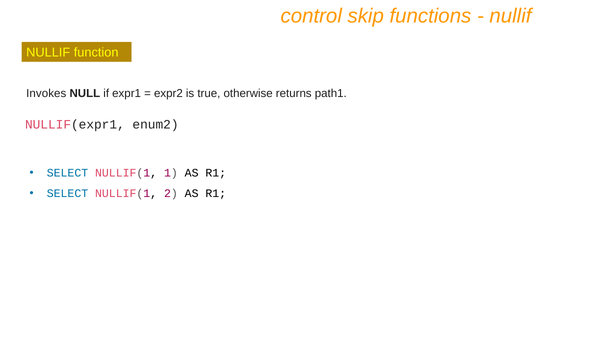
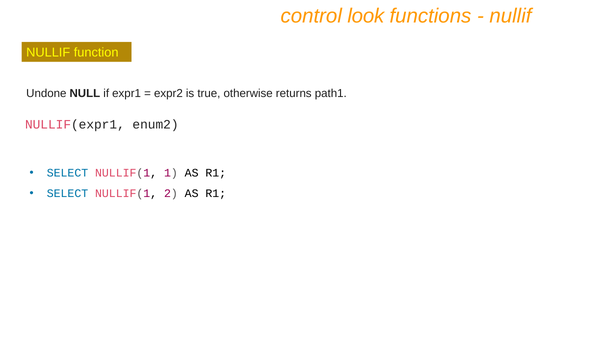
skip: skip -> look (366, 16)
Invokes: Invokes -> Undone (46, 93)
